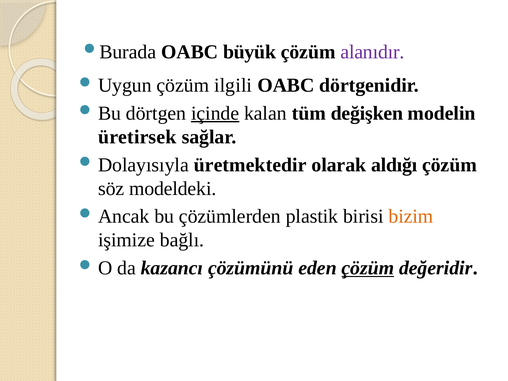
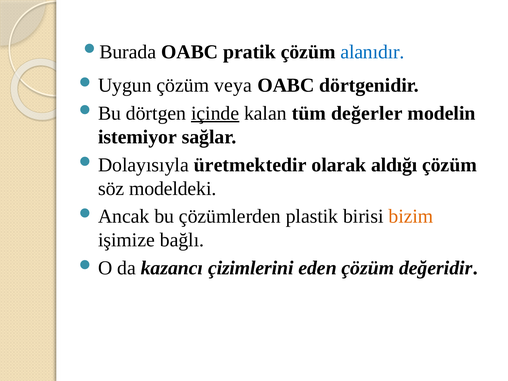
büyük: büyük -> pratik (249, 52)
alanıdır colour: purple -> blue (372, 52)
ilgili: ilgili -> veya (233, 85)
değişken: değişken -> değerler (367, 113)
üretirsek: üretirsek -> istemiyor (137, 137)
çözümünü: çözümünü -> çizimlerini (251, 268)
çözüm underline: present -> none (368, 268)
